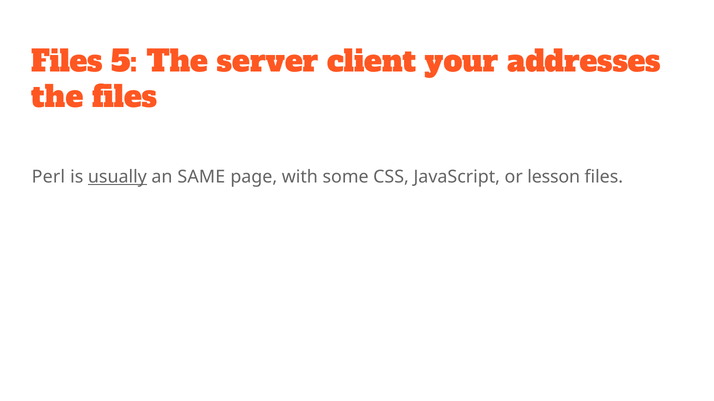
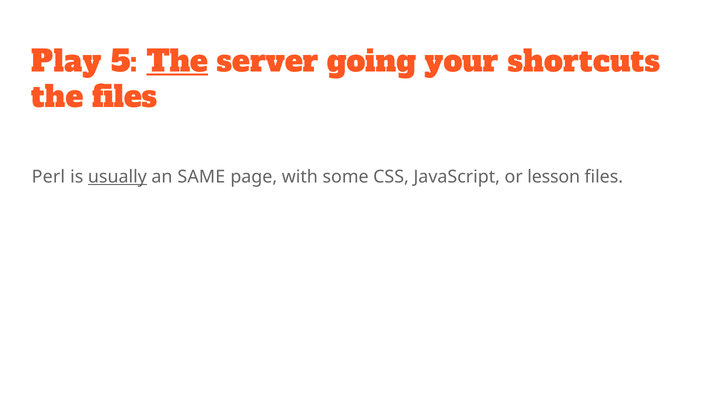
Files: Files -> Play (67, 62)
The underline: none -> present (177, 62)
client: client -> going (372, 62)
addresses: addresses -> shortcuts (584, 62)
